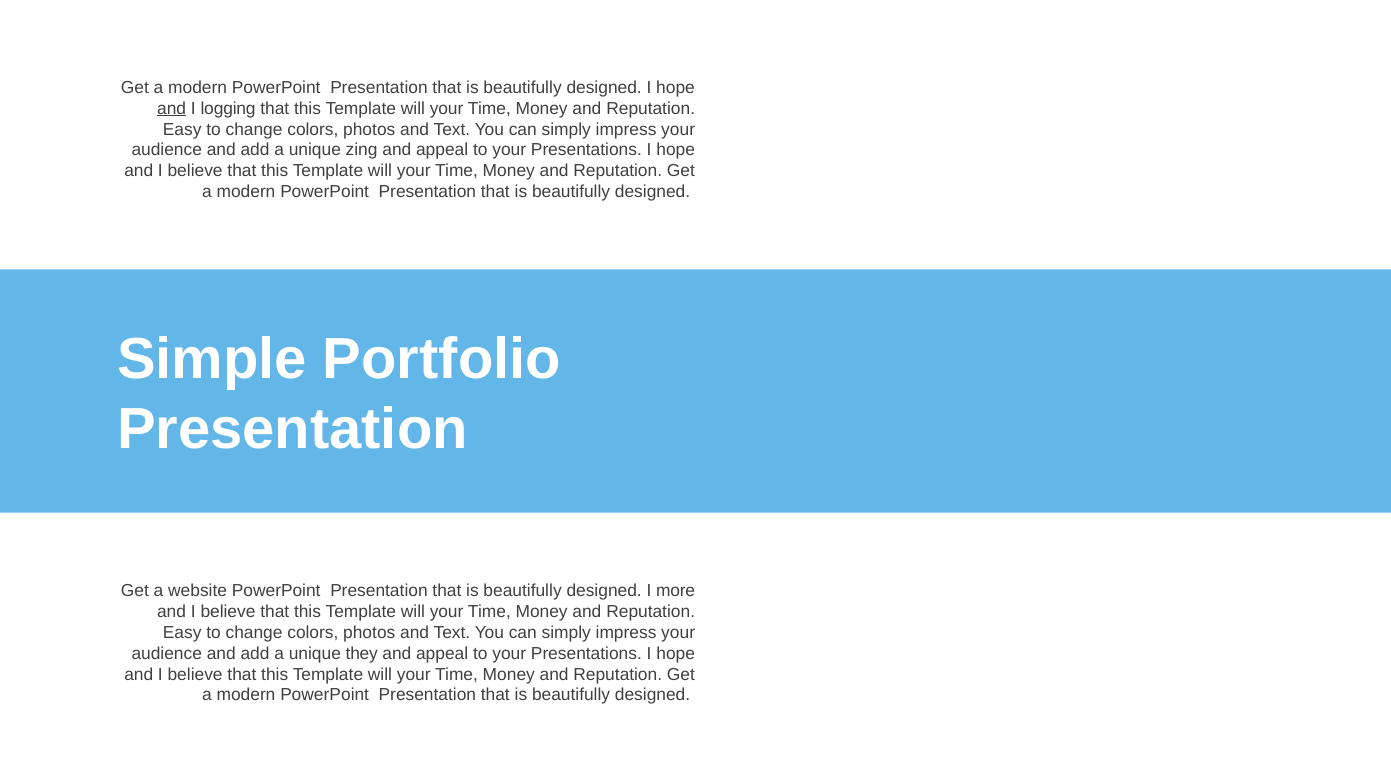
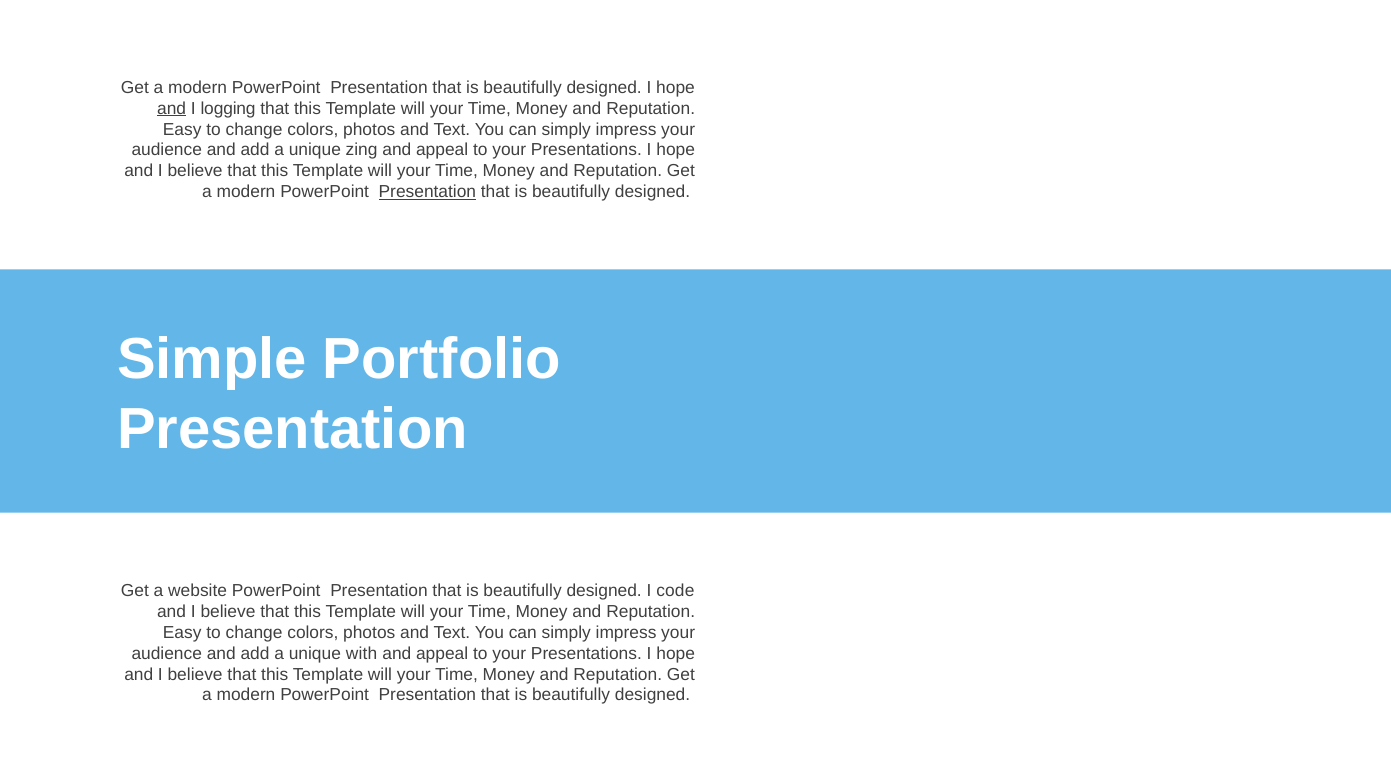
Presentation underline: none -> present (427, 192)
more: more -> code (675, 591)
they: they -> with (362, 654)
